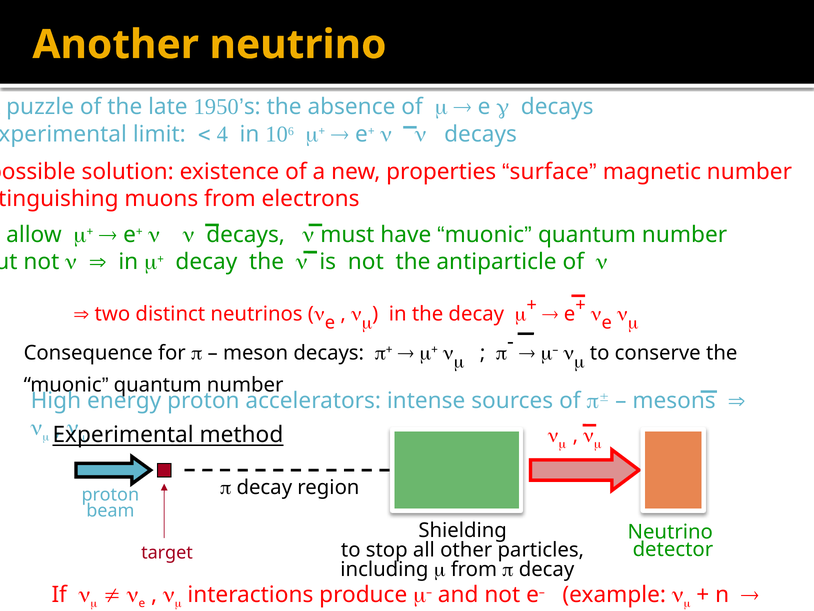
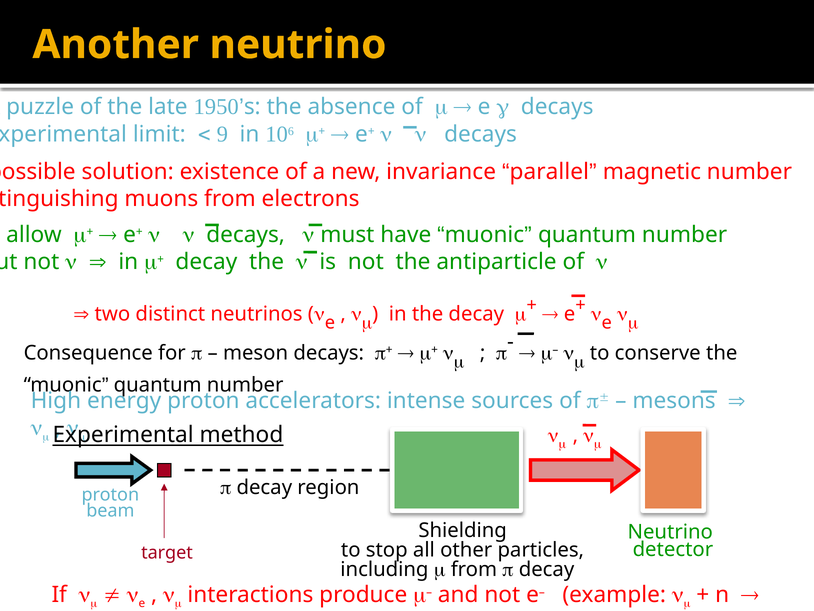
4: 4 -> 9 (222, 134)
properties: properties -> invariance (441, 171)
surface: surface -> parallel (549, 171)
